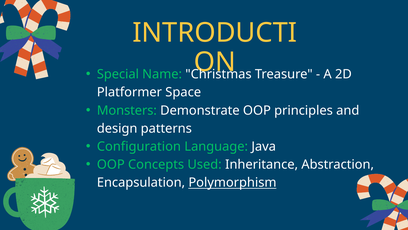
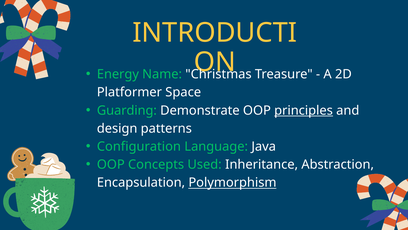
Special: Special -> Energy (118, 74)
Monsters: Monsters -> Guarding (127, 110)
principles underline: none -> present (304, 110)
